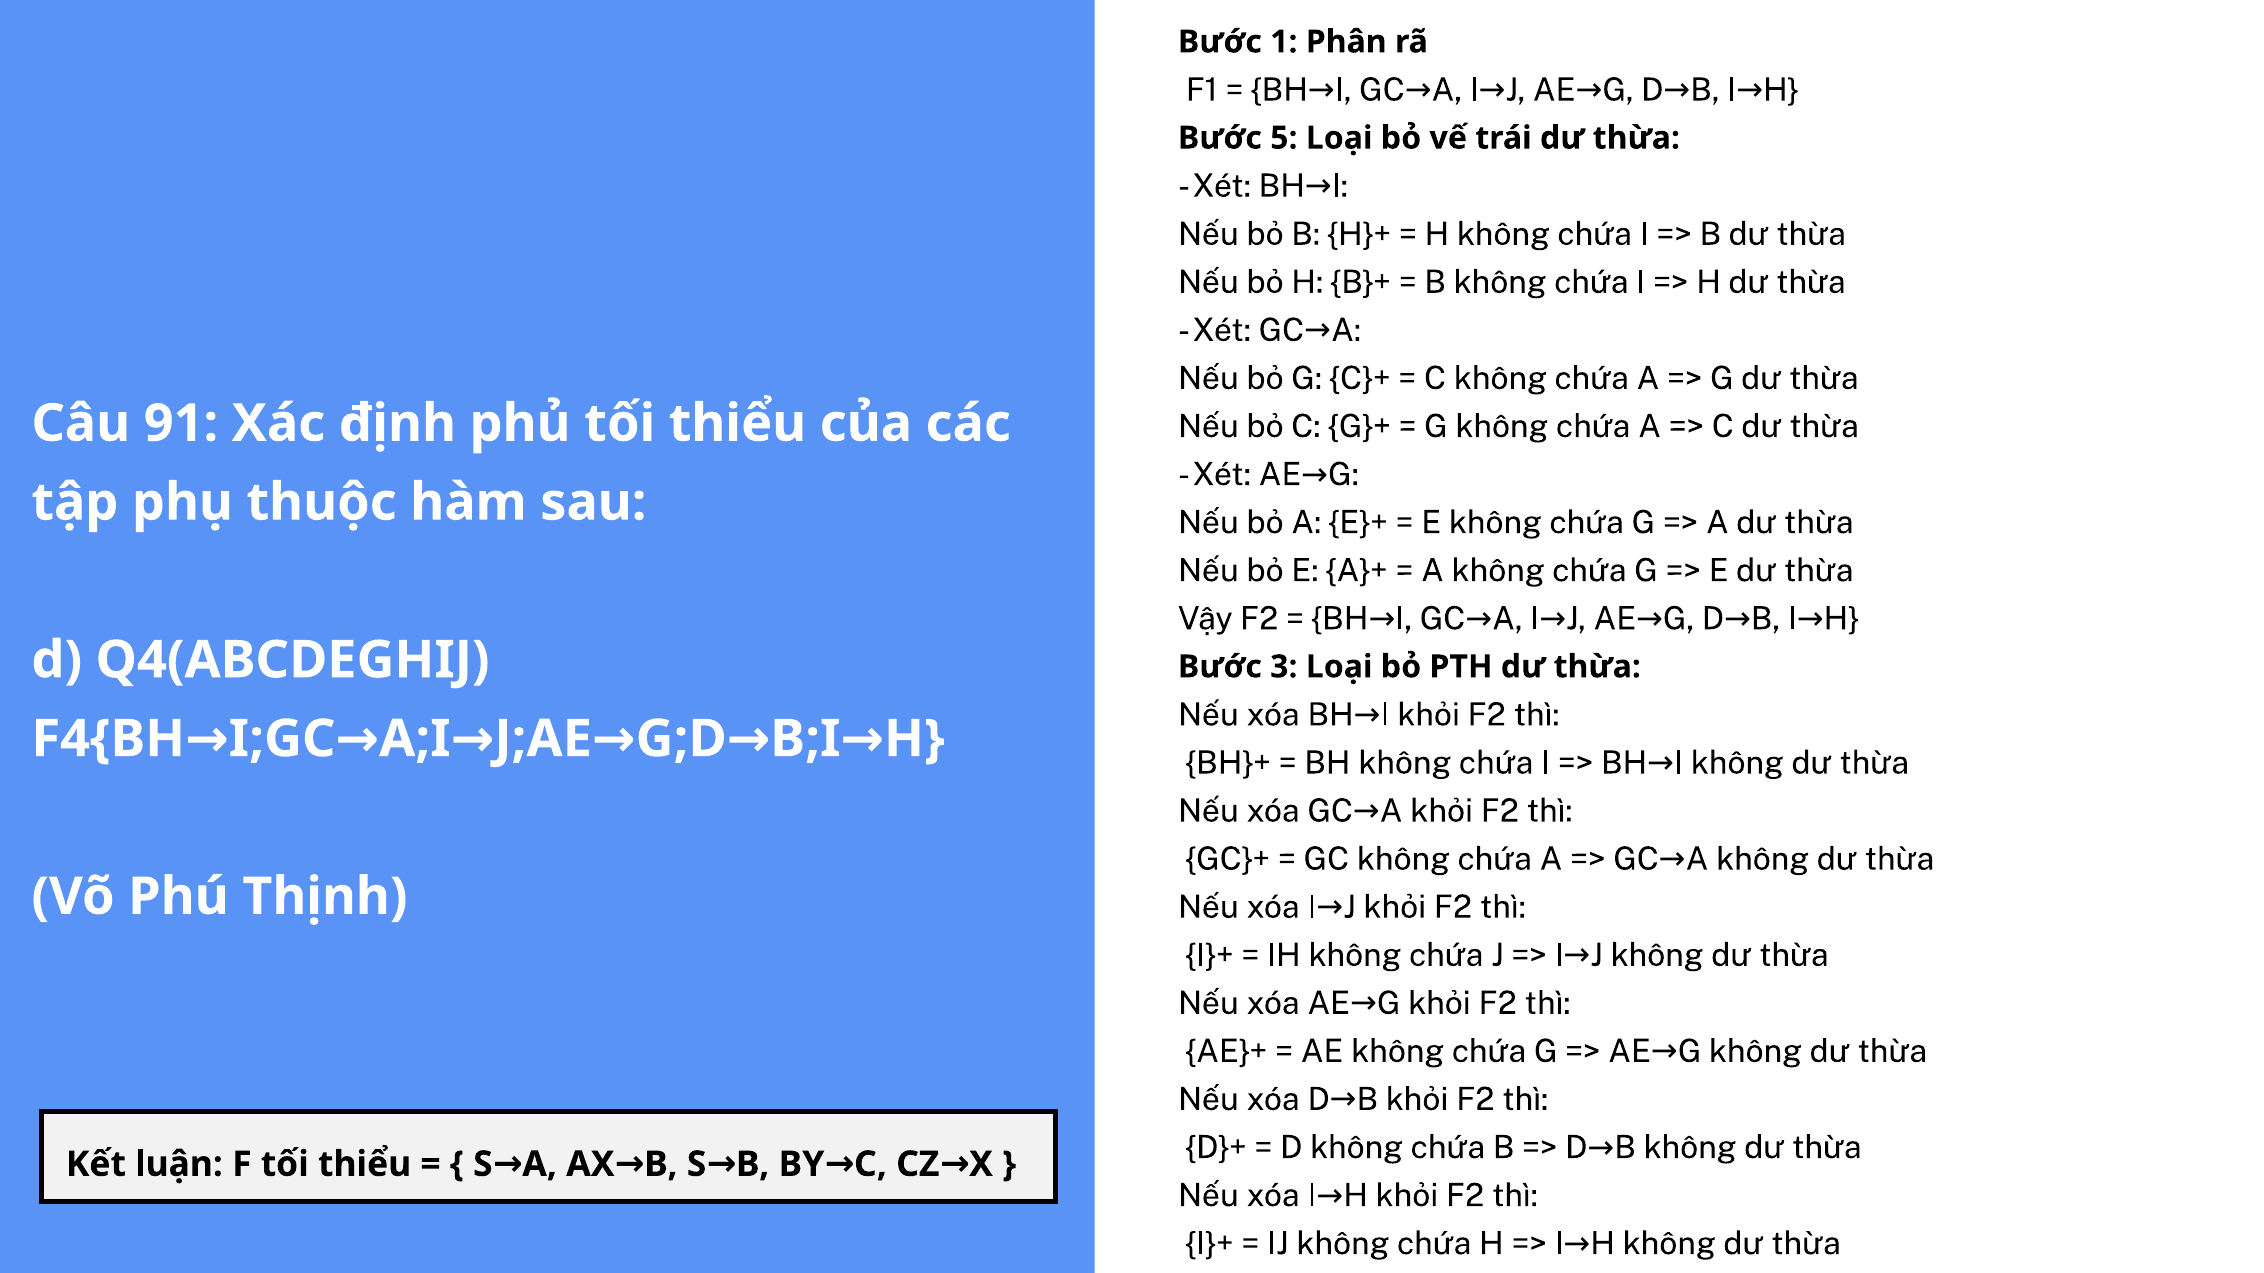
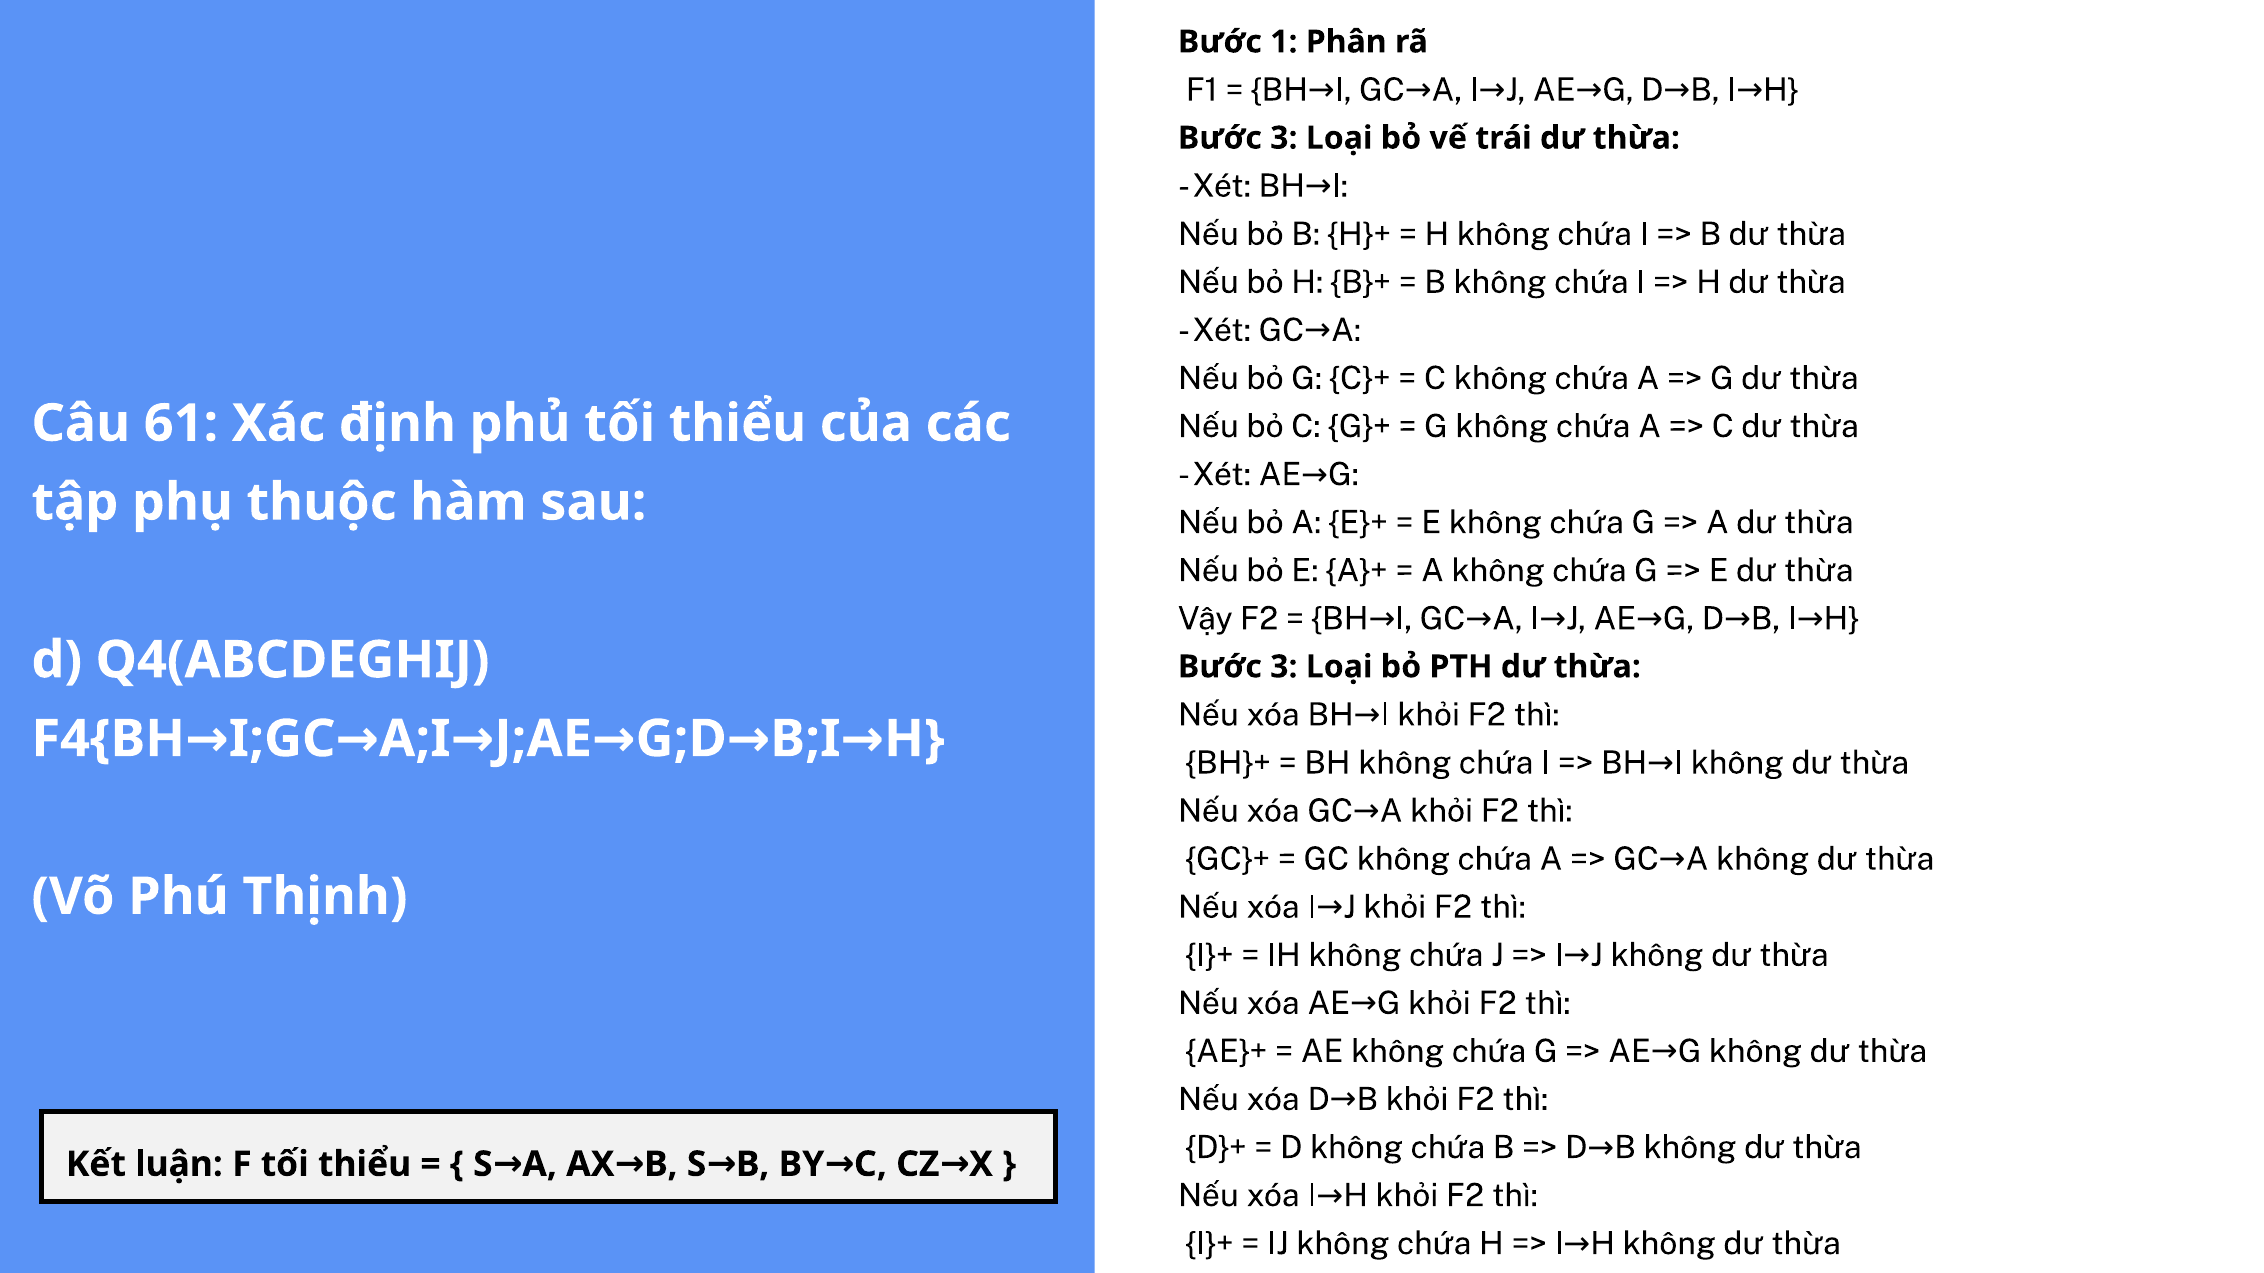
5: 5 -> 3 (1284, 138)
91: 91 -> 61 (181, 424)
